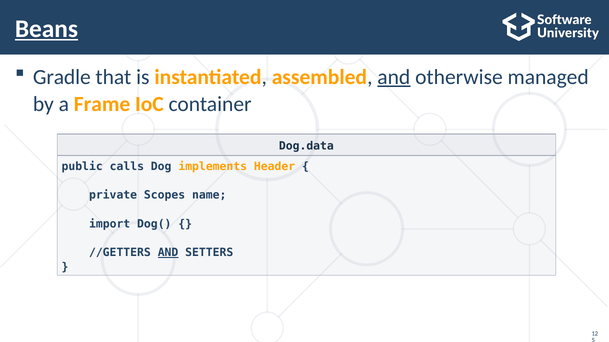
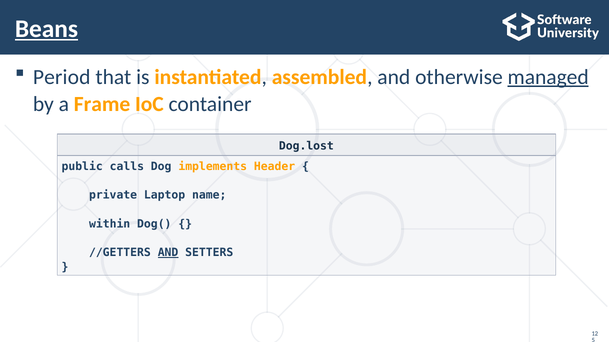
Gradle: Gradle -> Period (62, 77)
and underline: present -> none (394, 77)
managed underline: none -> present (548, 77)
Dog.data: Dog.data -> Dog.lost (306, 146)
Scopes: Scopes -> Laptop (165, 195)
import: import -> within (110, 224)
